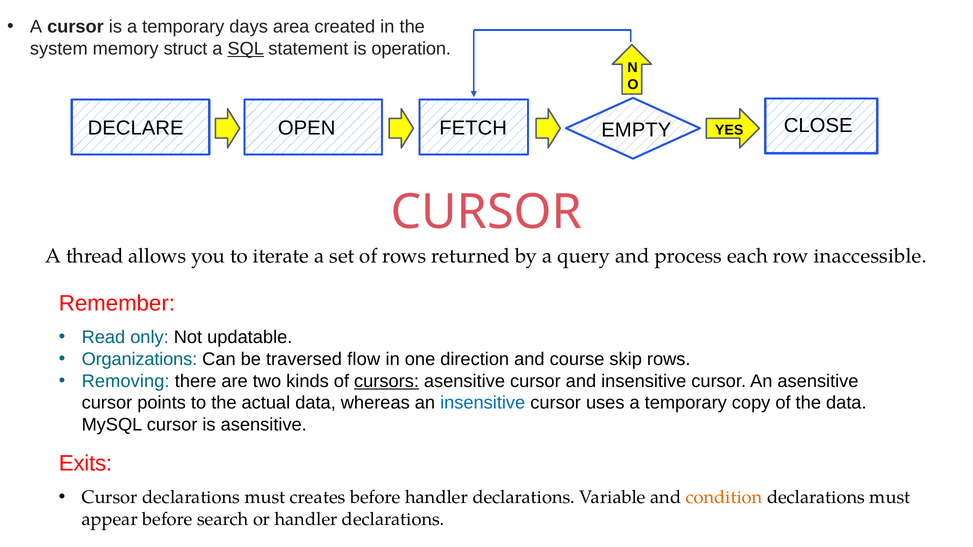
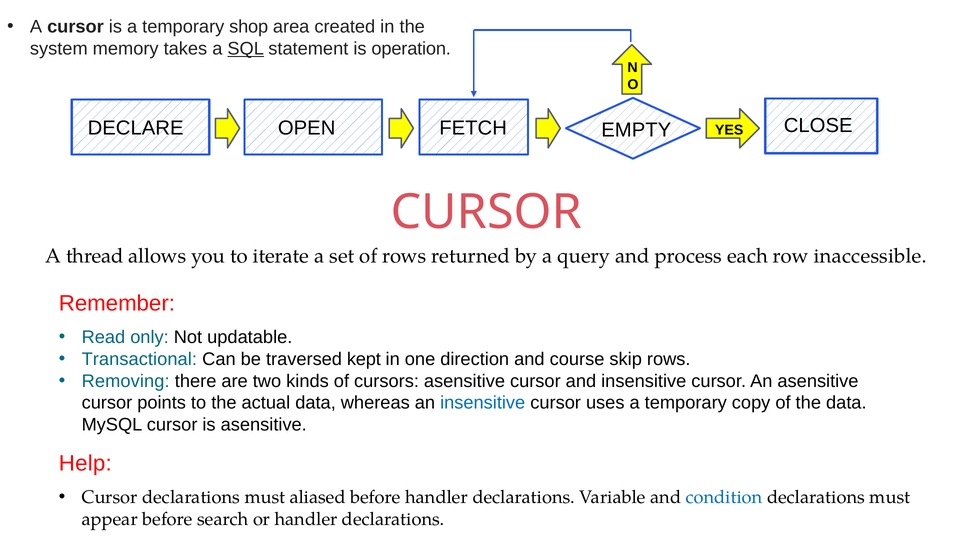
days: days -> shop (249, 27)
struct: struct -> takes (185, 49)
Organizations: Organizations -> Transactional (139, 359)
flow: flow -> kept (364, 359)
cursors underline: present -> none (387, 381)
Exits: Exits -> Help (85, 464)
creates: creates -> aliased (318, 498)
condition colour: orange -> blue (724, 498)
